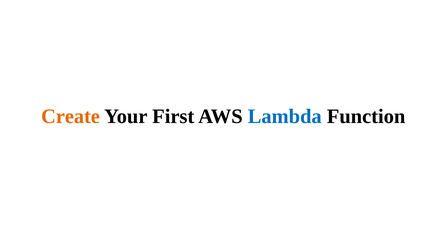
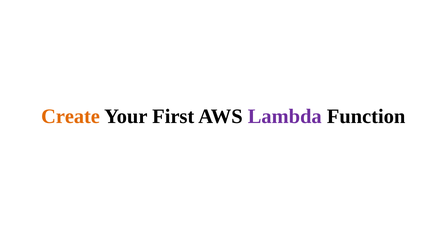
Lambda colour: blue -> purple (285, 116)
